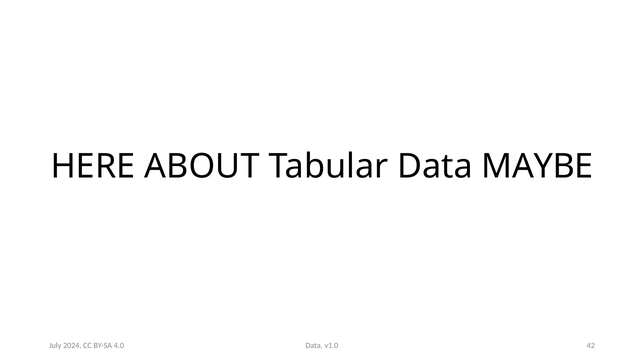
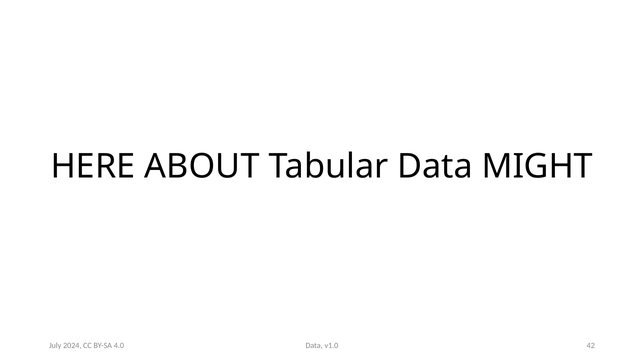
MAYBE: MAYBE -> MIGHT (537, 167)
